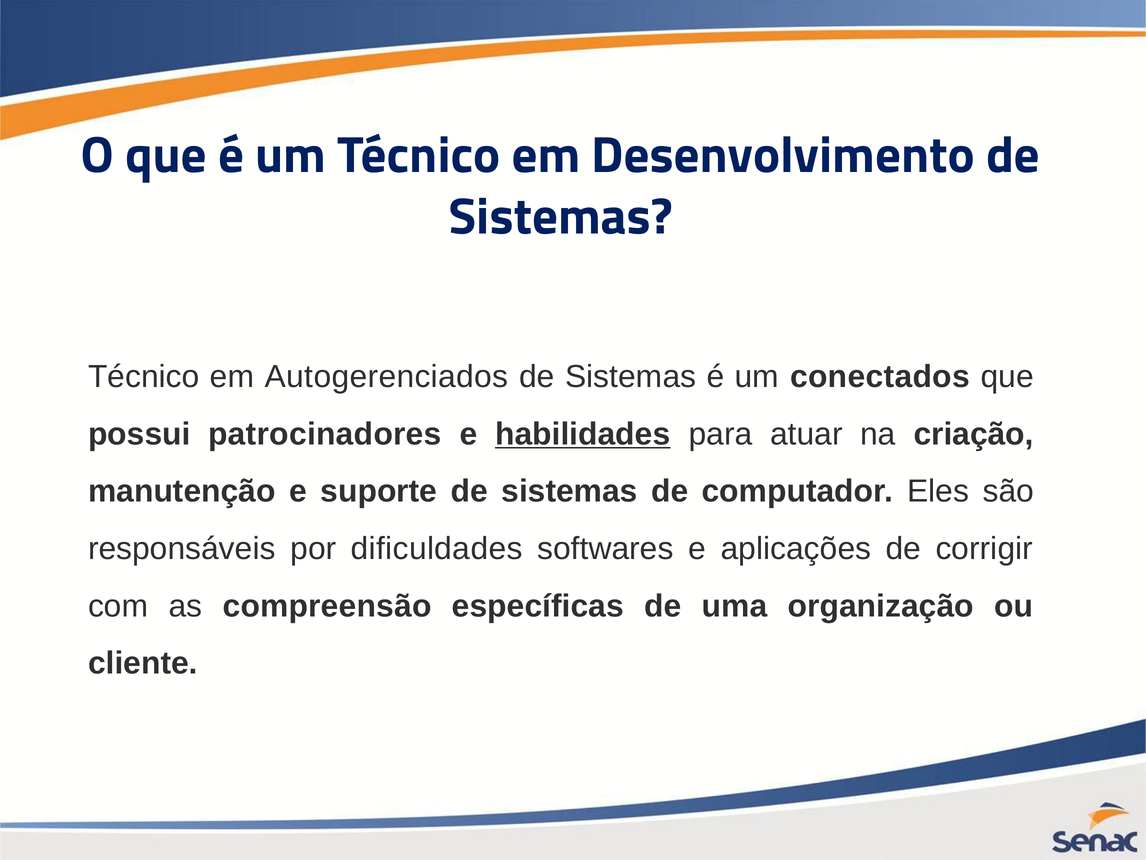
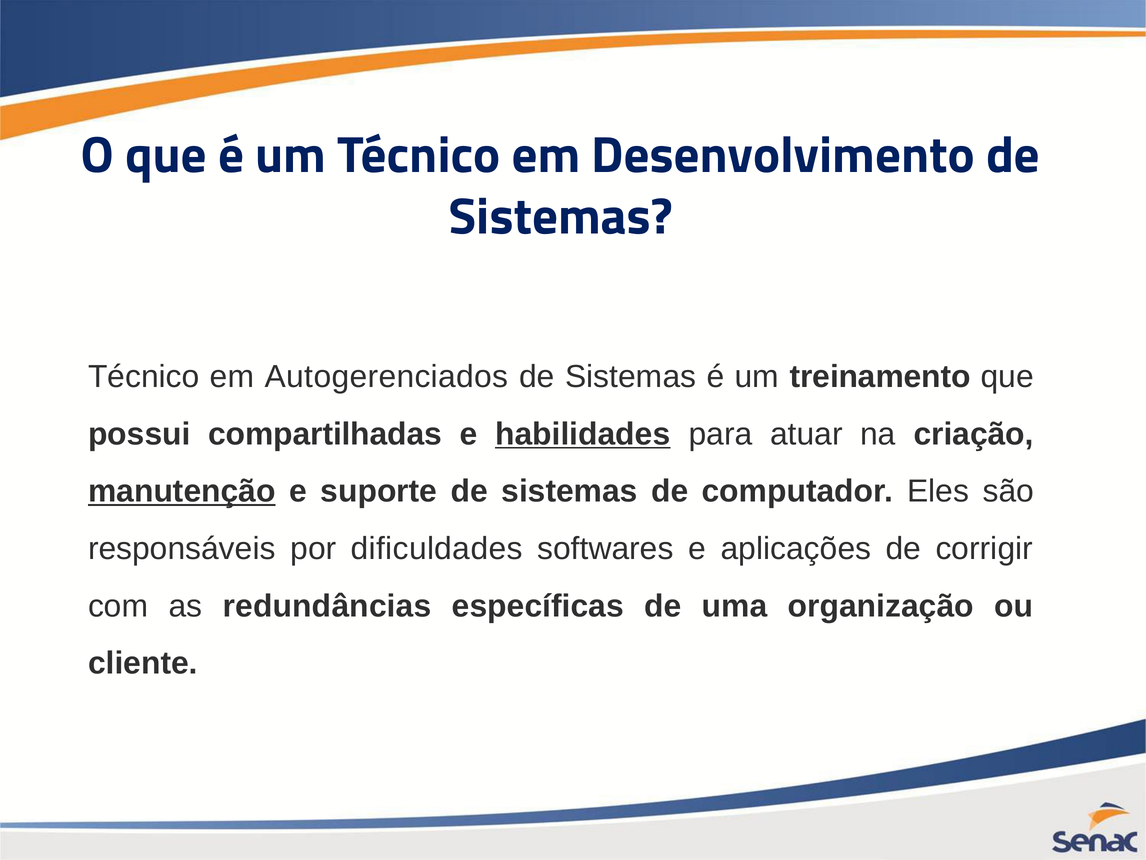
conectados: conectados -> treinamento (880, 377)
patrocinadores: patrocinadores -> compartilhadas (325, 434)
manutenção underline: none -> present (182, 491)
compreensão: compreensão -> redundâncias (327, 606)
